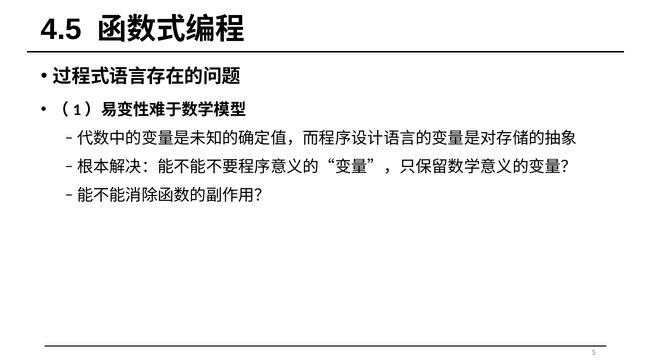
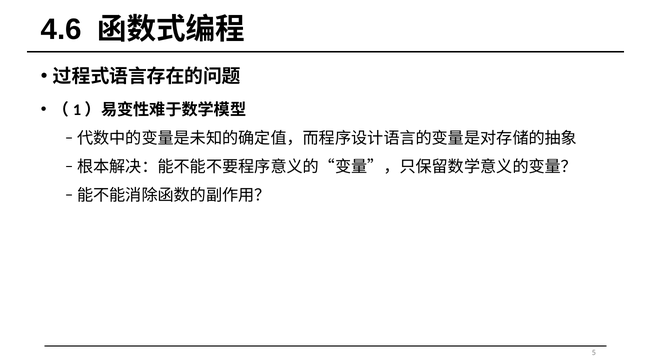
4.5: 4.5 -> 4.6 (61, 29)
